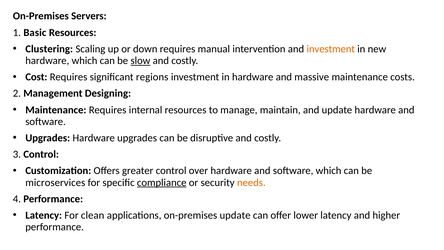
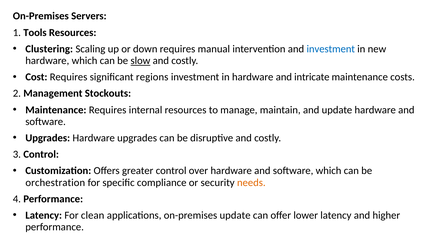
Basic: Basic -> Tools (35, 32)
investment colour: orange -> blue (331, 49)
massive: massive -> intricate (312, 77)
Designing: Designing -> Stockouts (108, 93)
microservices: microservices -> orchestration (55, 182)
compliance underline: present -> none (162, 182)
